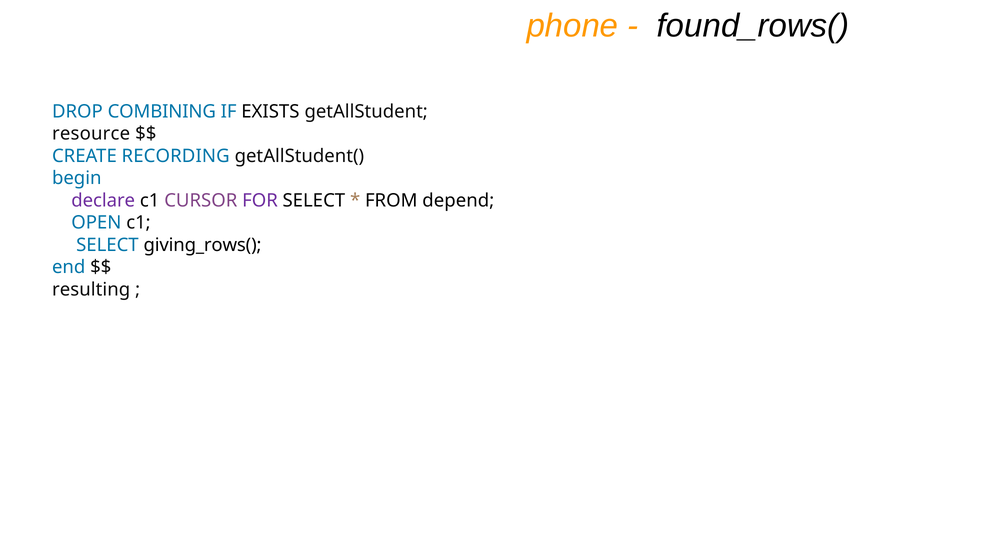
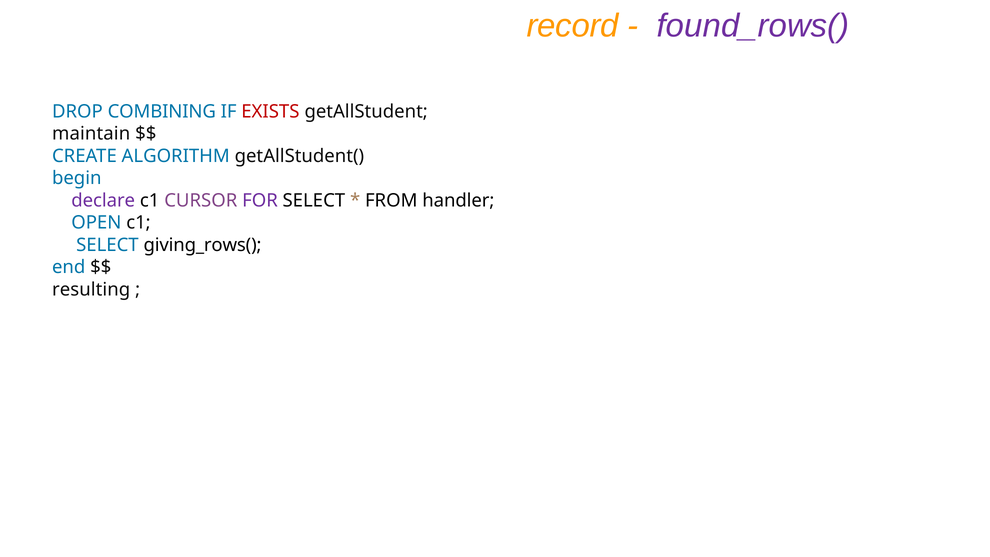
phone: phone -> record (573, 26)
found_rows( colour: black -> purple (753, 26)
EXISTS colour: black -> red (270, 111)
resource: resource -> maintain (91, 134)
RECORDING: RECORDING -> ALGORITHM (176, 156)
depend: depend -> handler (458, 200)
